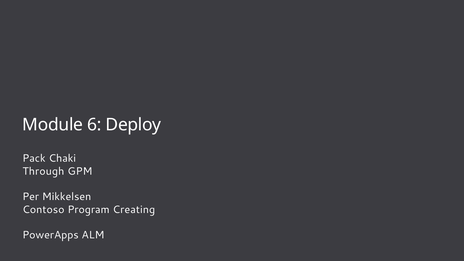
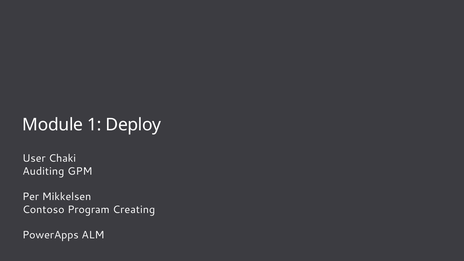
6: 6 -> 1 (94, 125)
Pack: Pack -> User (34, 158)
Through: Through -> Auditing (43, 171)
